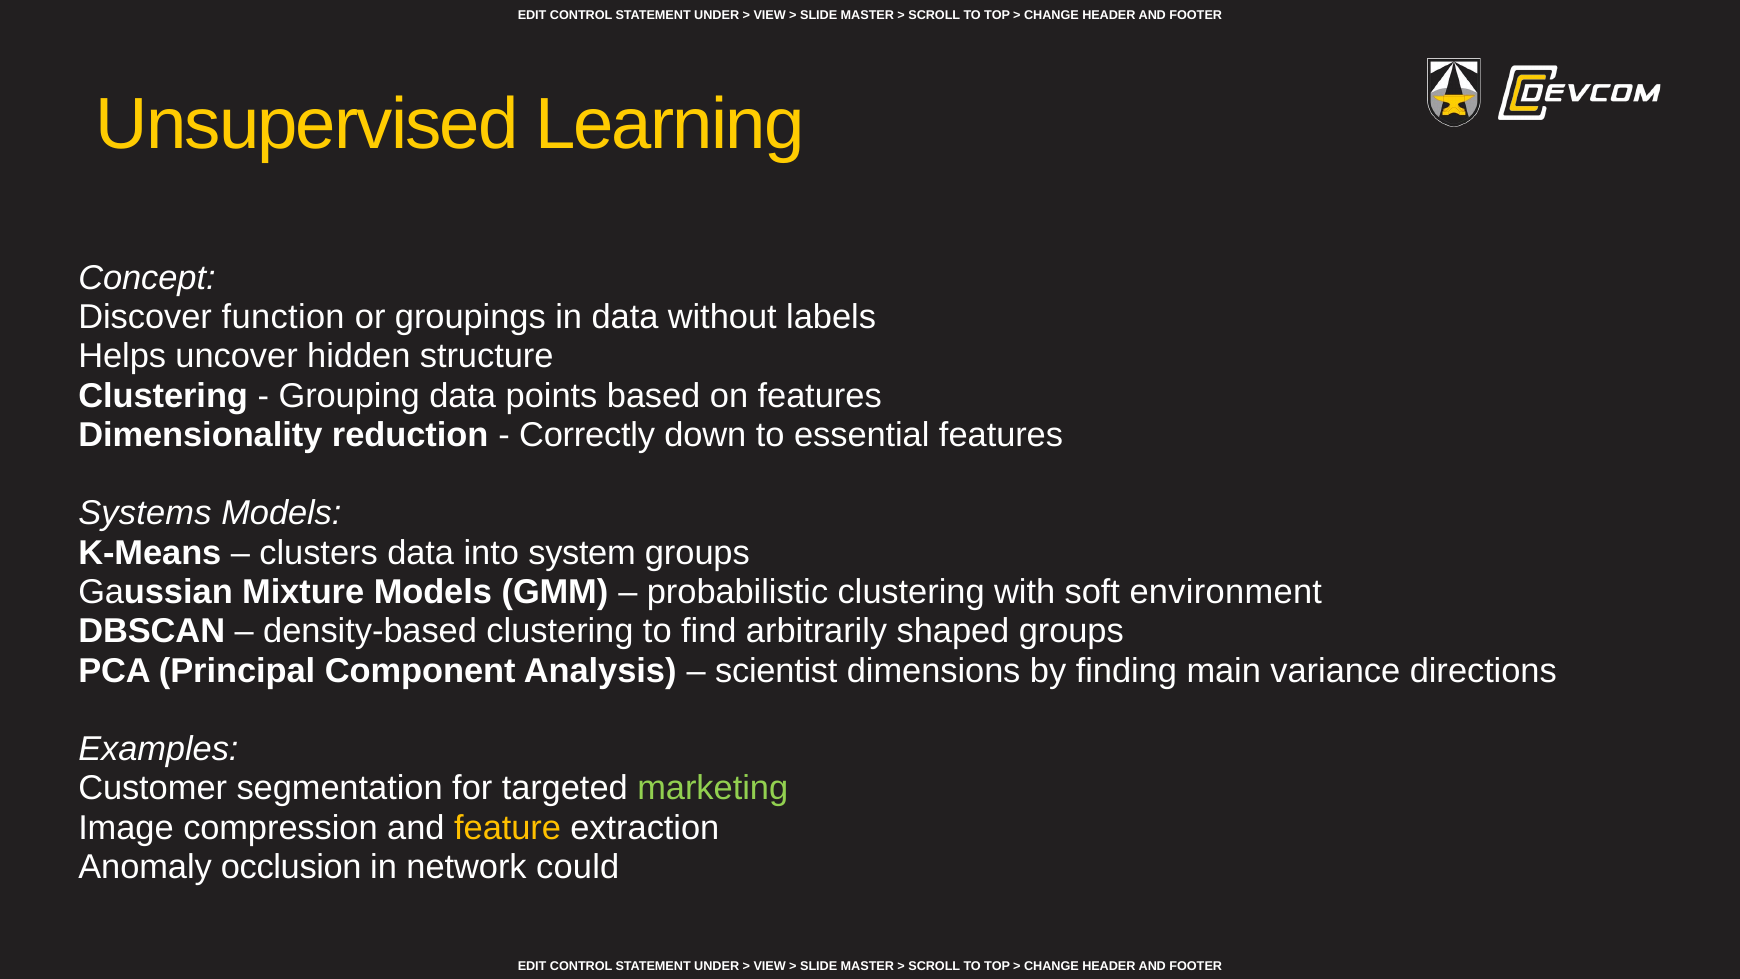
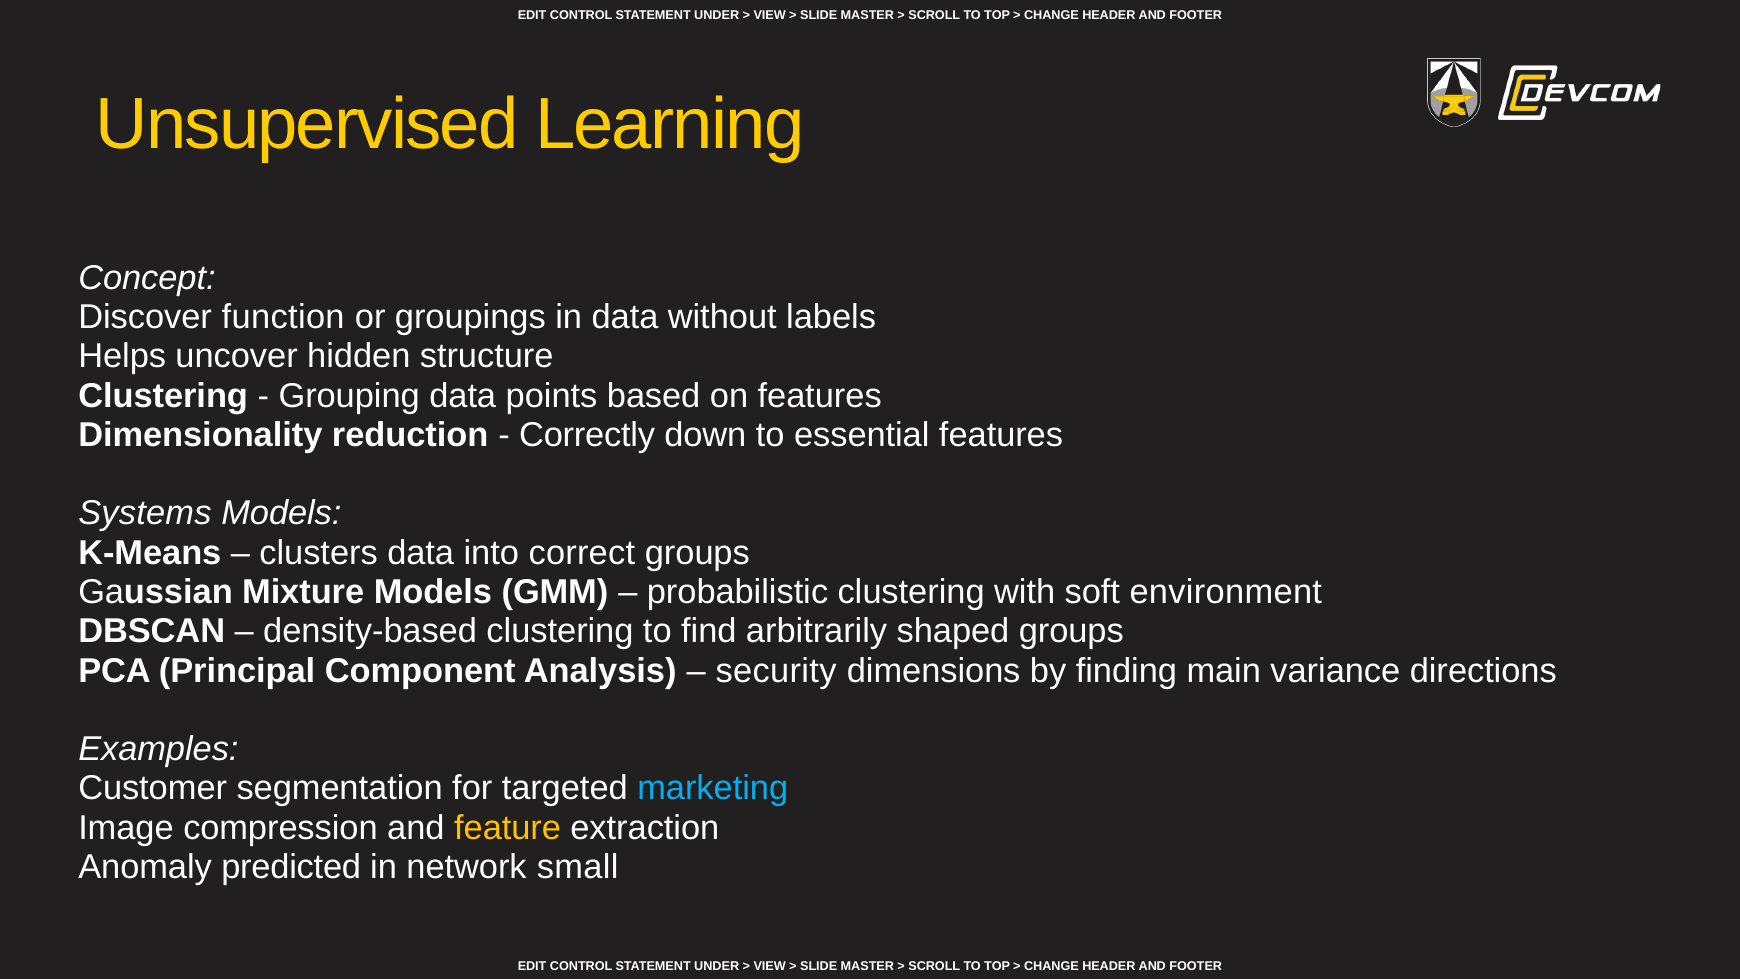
system: system -> correct (582, 553)
scientist: scientist -> security (776, 670)
marketing colour: light green -> light blue (713, 788)
occlusion: occlusion -> predicted (291, 867)
could: could -> small (578, 867)
